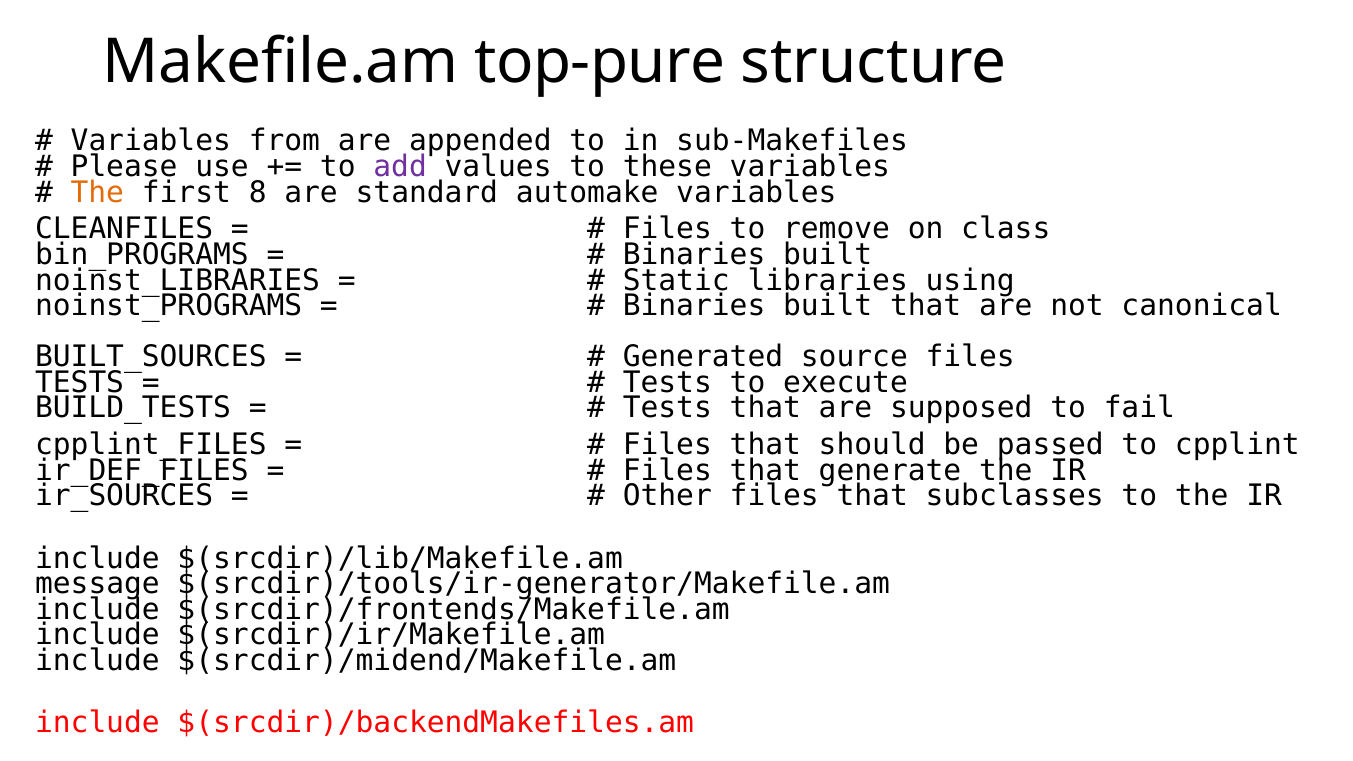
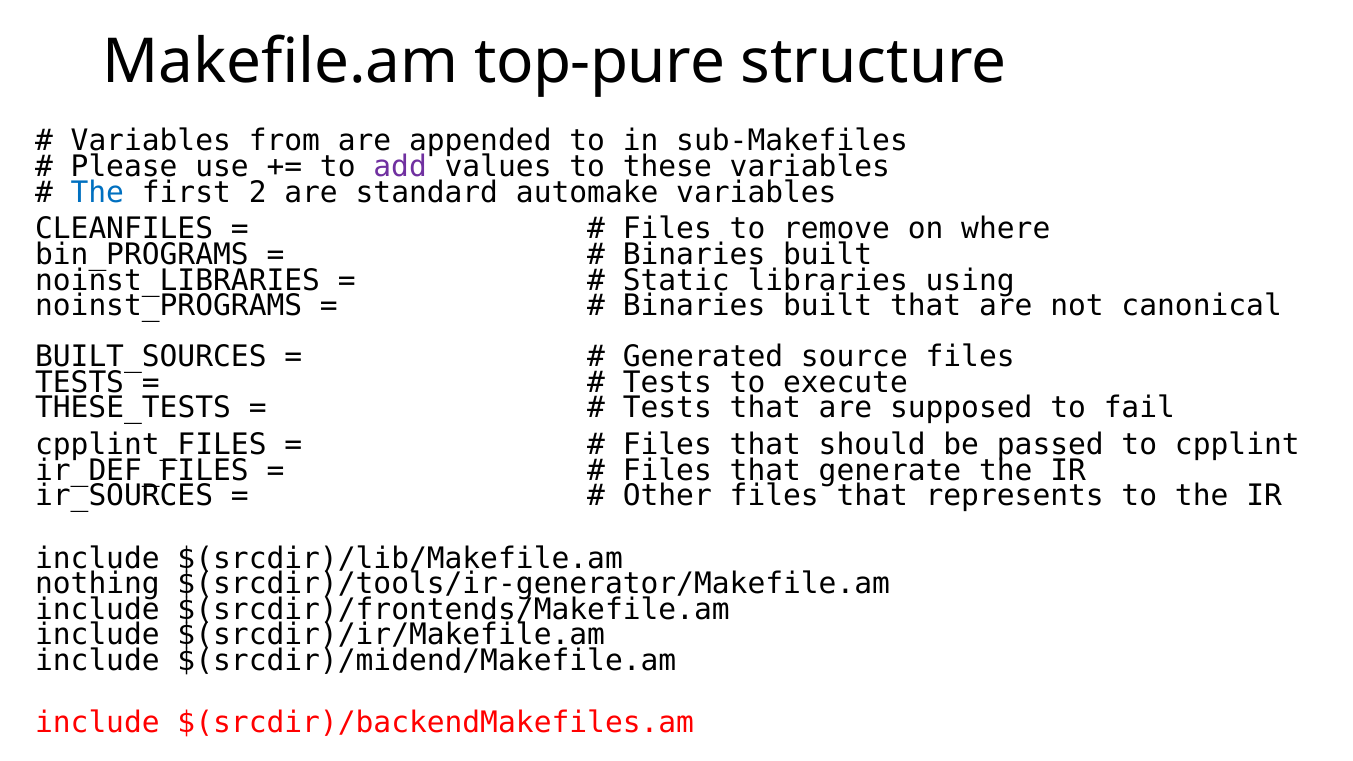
The colour: orange -> blue (97, 192)
8: 8 -> 2 (258, 192)
class: class -> where (1006, 229)
BUILD_TESTS: BUILD_TESTS -> THESE_TESTS (133, 408)
subclasses: subclasses -> represents (1015, 496)
message: message -> nothing (97, 584)
